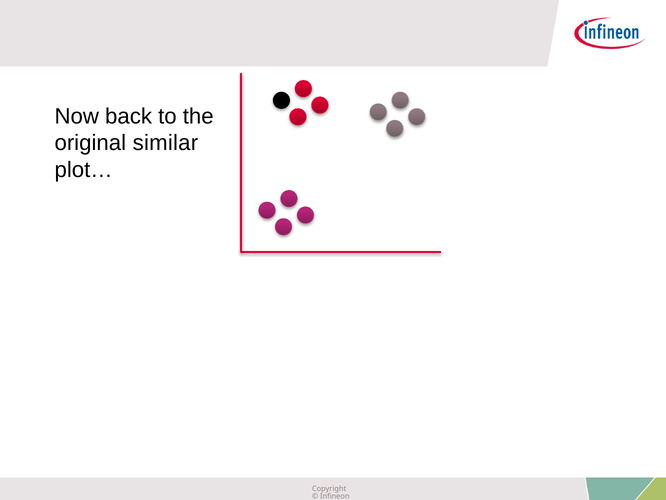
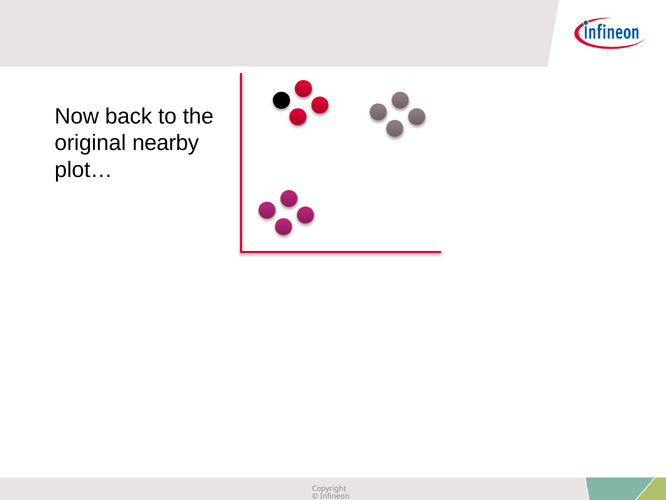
similar: similar -> nearby (166, 143)
